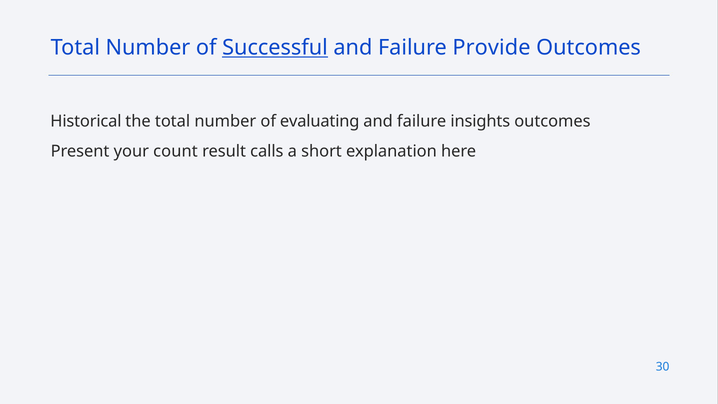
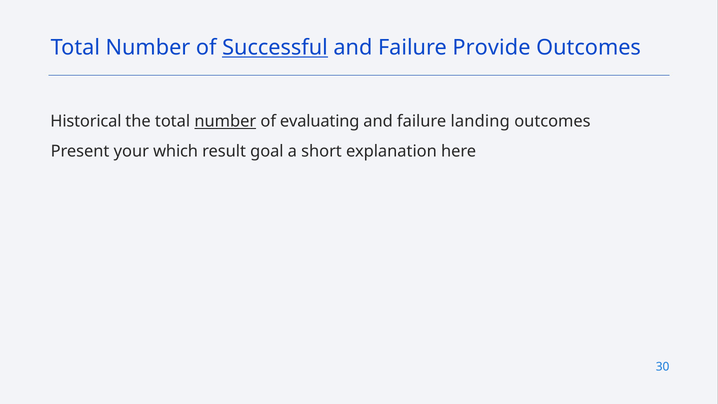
number underline: none -> present (225, 121)
insights: insights -> landing (480, 121)
count: count -> which (176, 151)
calls: calls -> goal (267, 151)
